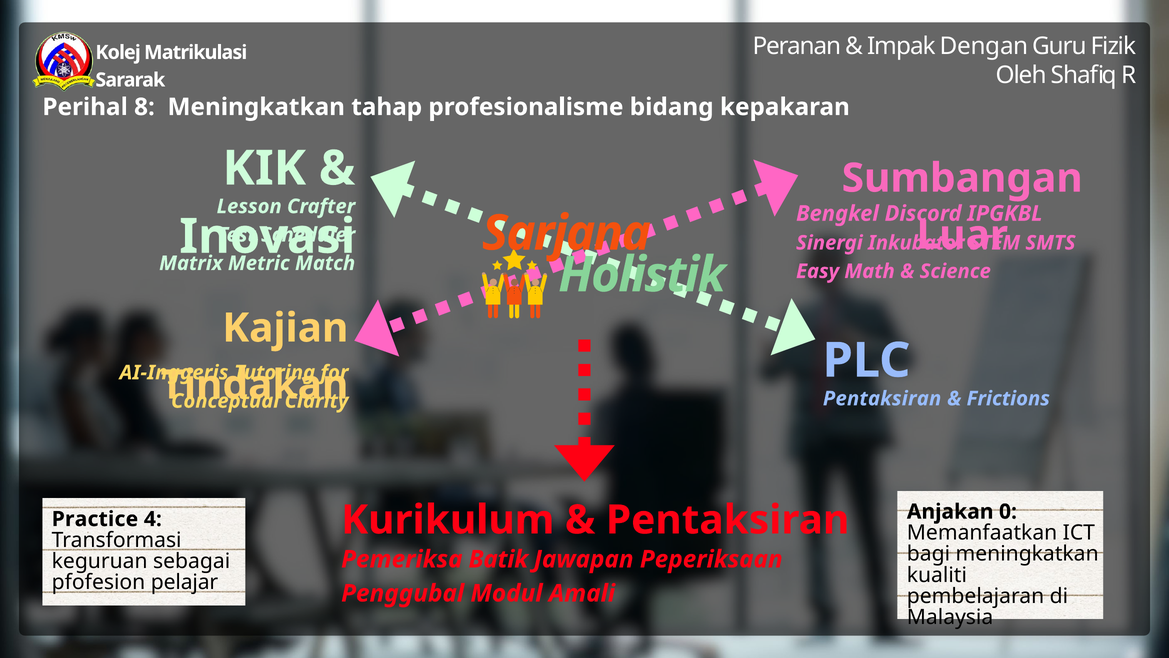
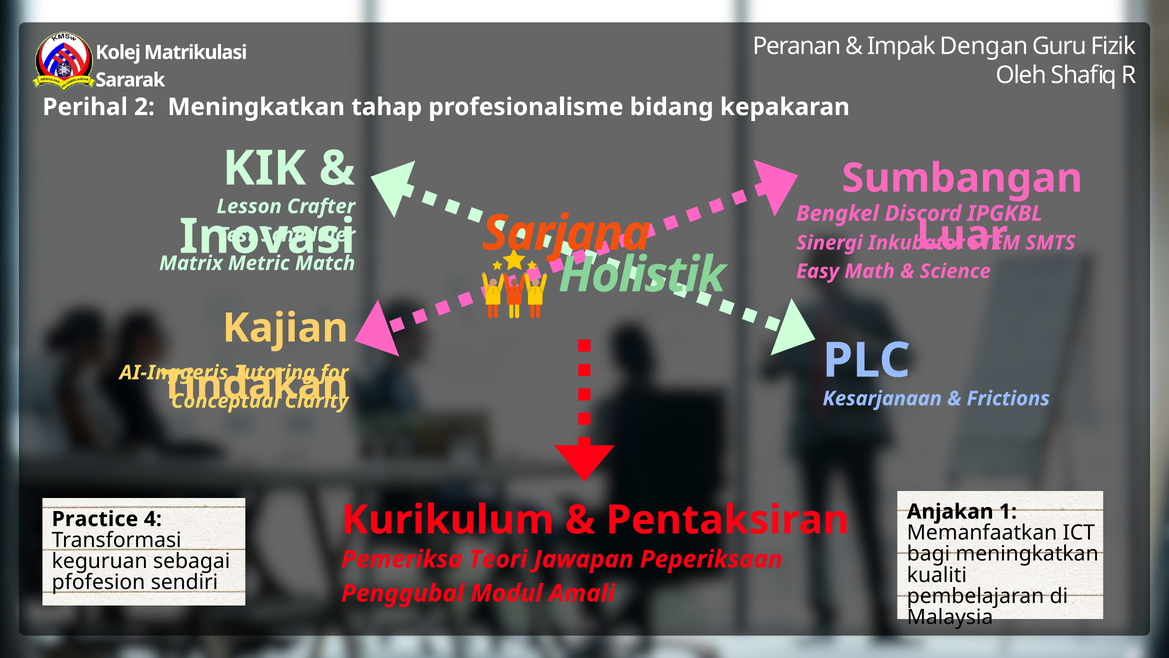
8: 8 -> 2 (144, 107)
Pentaksiran: Pentaksiran -> Kesarjanaan (882, 398)
0: 0 -> 1 (1008, 511)
Batik: Batik -> Teori (498, 559)
pelajar: pelajar -> sendiri (184, 582)
